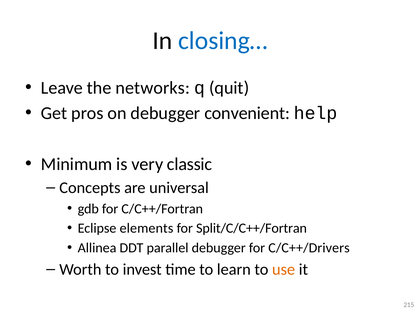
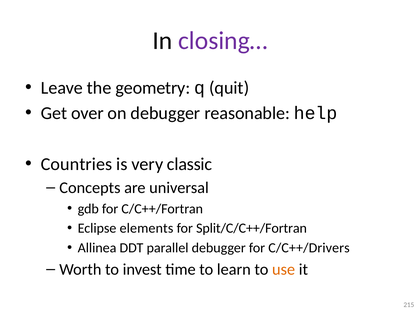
closing… colour: blue -> purple (223, 41)
networks: networks -> geometry (153, 88)
pros: pros -> over (87, 113)
convenient: convenient -> reasonable (247, 113)
Minimum: Minimum -> Countries (77, 164)
